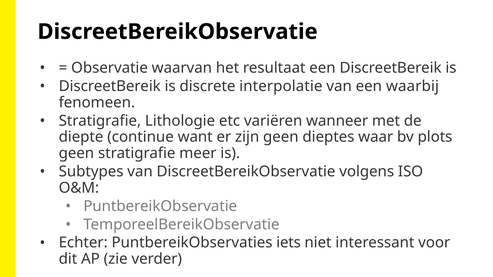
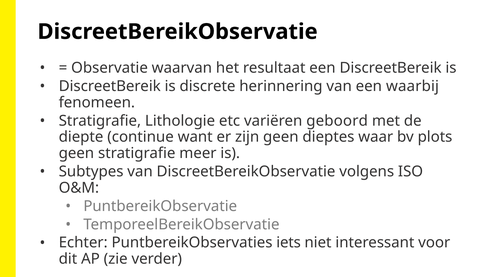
interpolatie: interpolatie -> herinnering (281, 86)
wanneer: wanneer -> geboord (337, 121)
